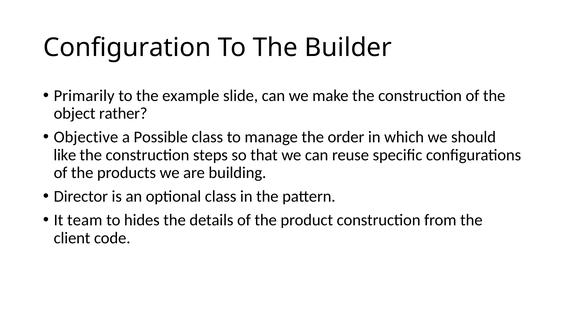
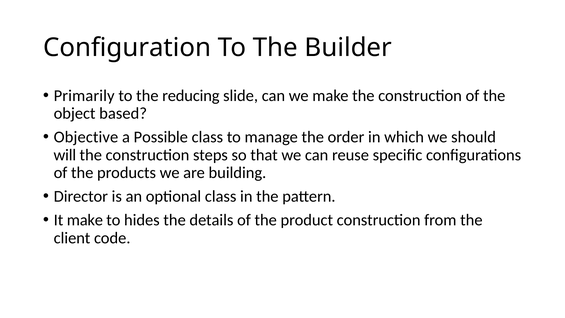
example: example -> reducing (191, 96)
rather: rather -> based (123, 113)
like: like -> will (65, 155)
It team: team -> make (85, 220)
